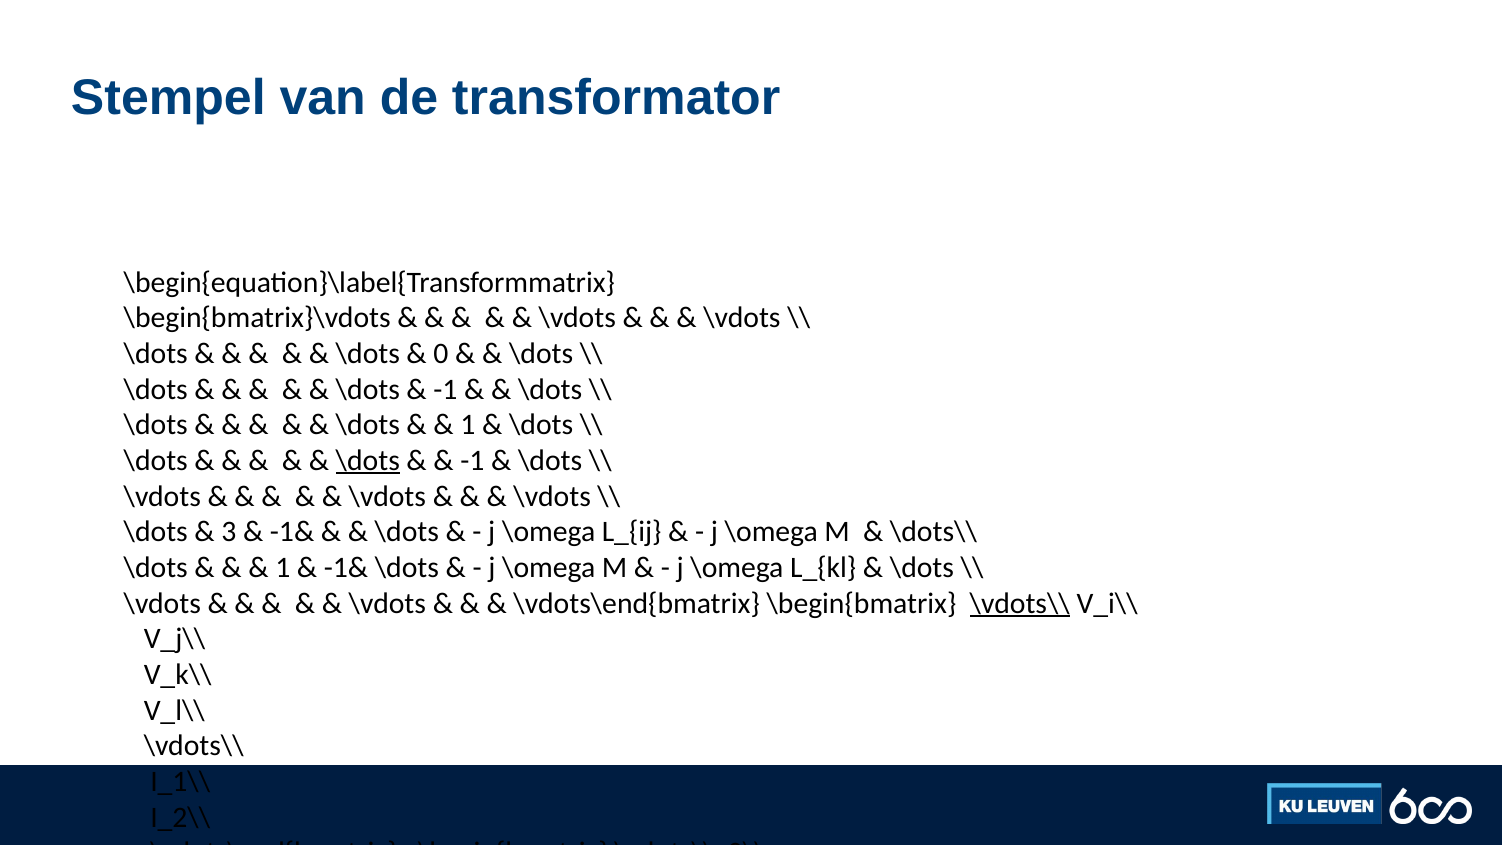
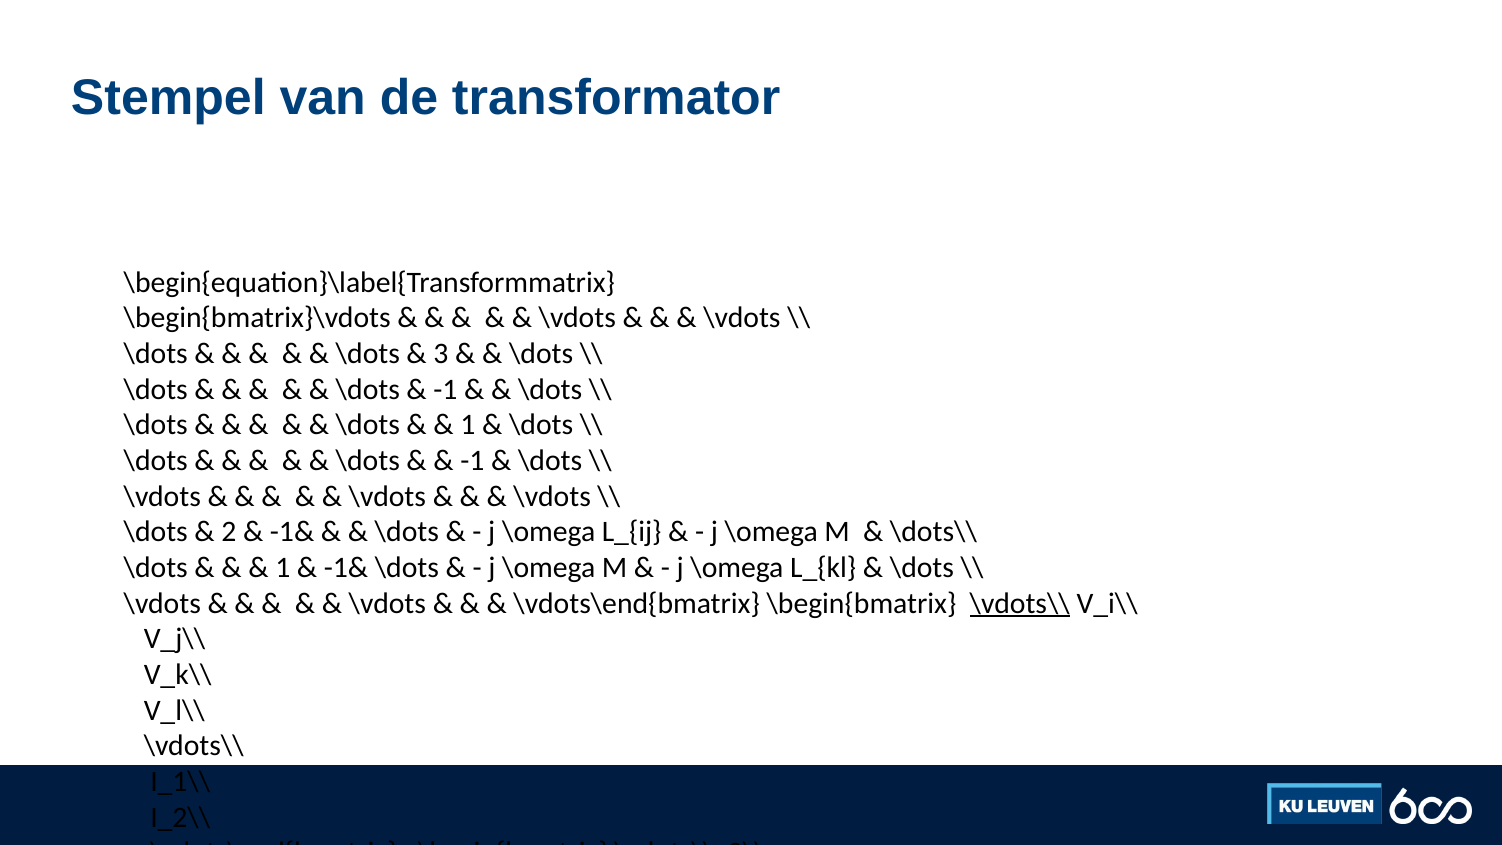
0: 0 -> 3 (441, 354)
\dots underline: present -> none (368, 461)
3: 3 -> 2 (229, 532)
